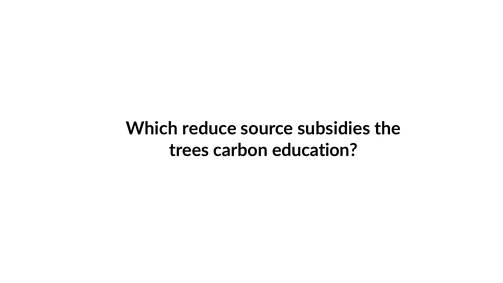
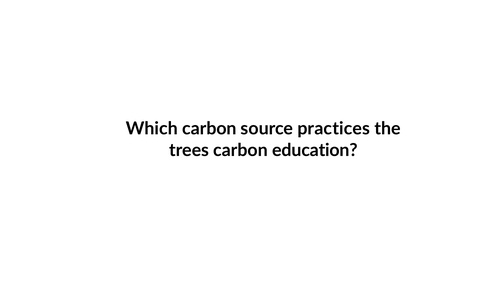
Which reduce: reduce -> carbon (209, 129)
subsidies: subsidies -> practices (334, 129)
